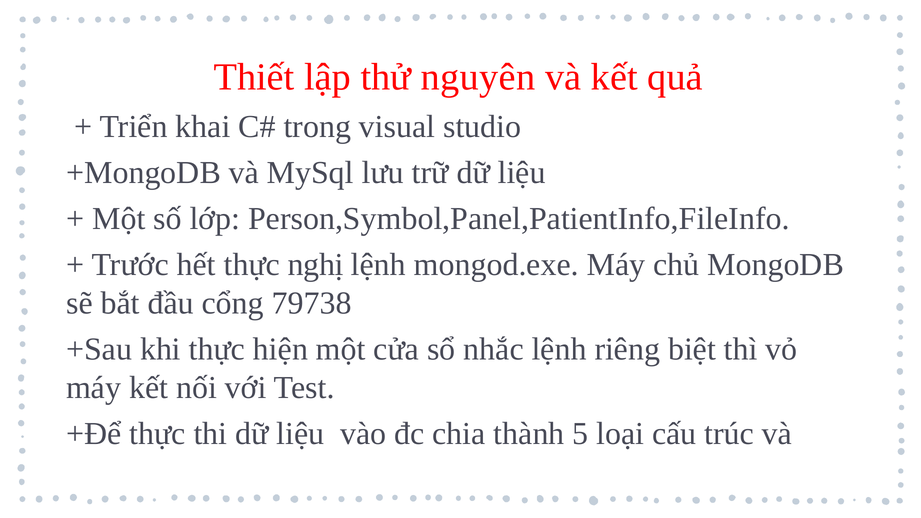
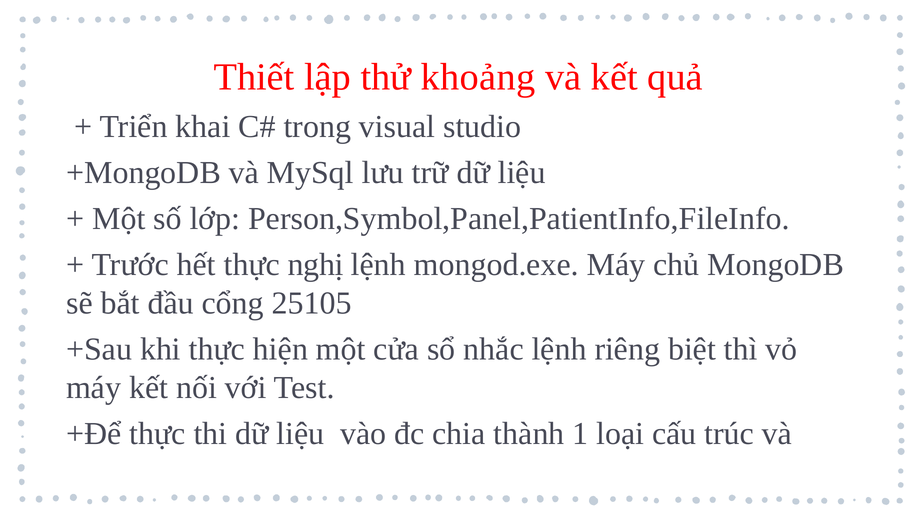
nguyên: nguyên -> khoảng (478, 77)
79738: 79738 -> 25105 (312, 303)
5: 5 -> 1 (580, 434)
